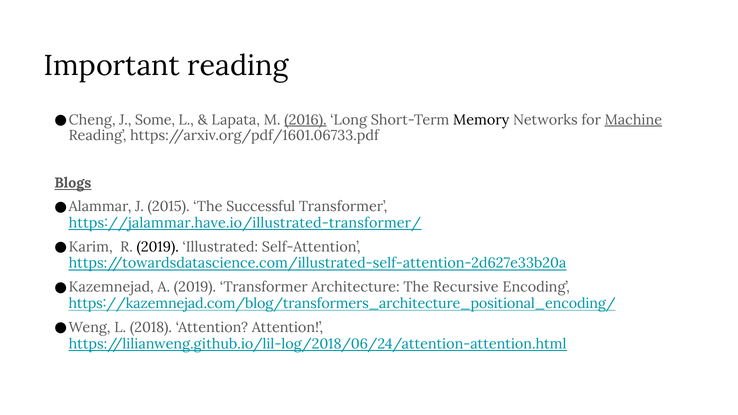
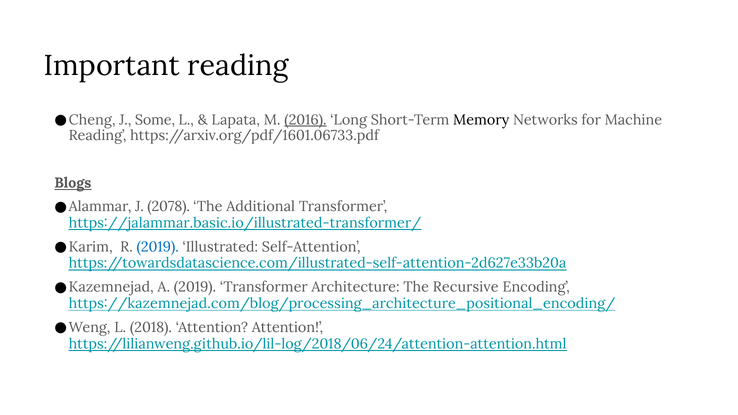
Machine underline: present -> none (633, 120)
2015: 2015 -> 2078 (169, 207)
Successful: Successful -> Additional (261, 207)
https://jalammar.have.io/illustrated-transformer/: https://jalammar.have.io/illustrated-transformer/ -> https://jalammar.basic.io/illustrated-transformer/ (245, 223)
2019 colour: black -> blue (158, 247)
https://kazemnejad.com/blog/transformers_architecture_positional_encoding/: https://kazemnejad.com/blog/transformers_architecture_positional_encoding/ -> https://kazemnejad.com/blog/processing_architecture_positional_encoding/ (342, 304)
